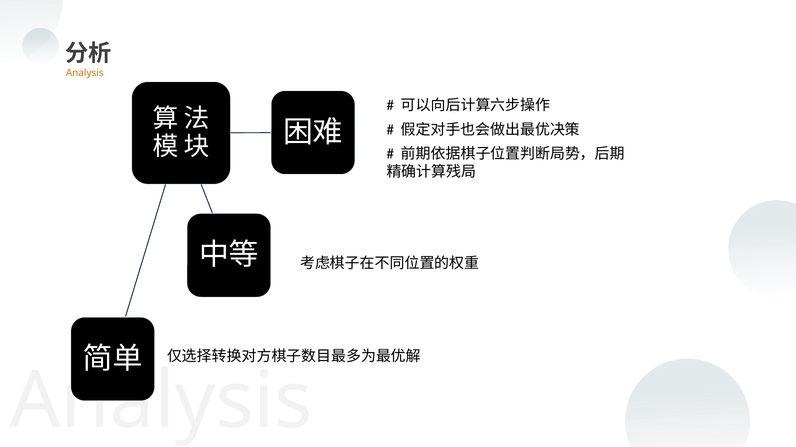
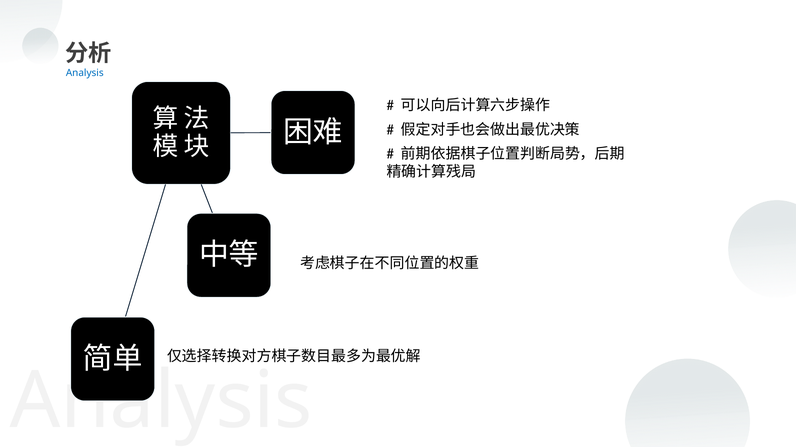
Analysis colour: orange -> blue (85, 73)
